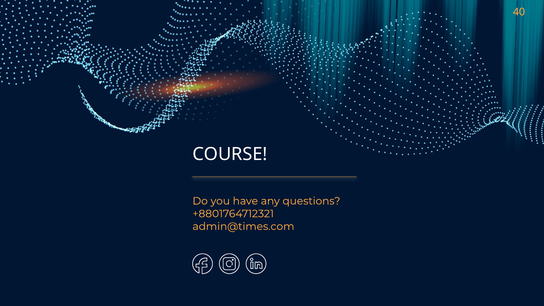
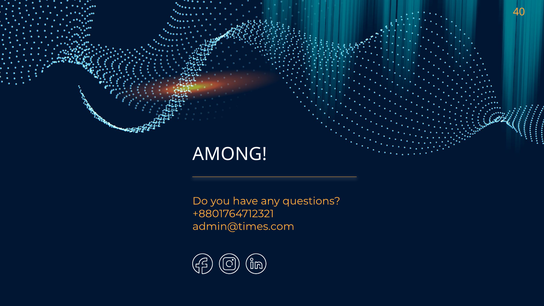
COURSE: COURSE -> AMONG (230, 154)
